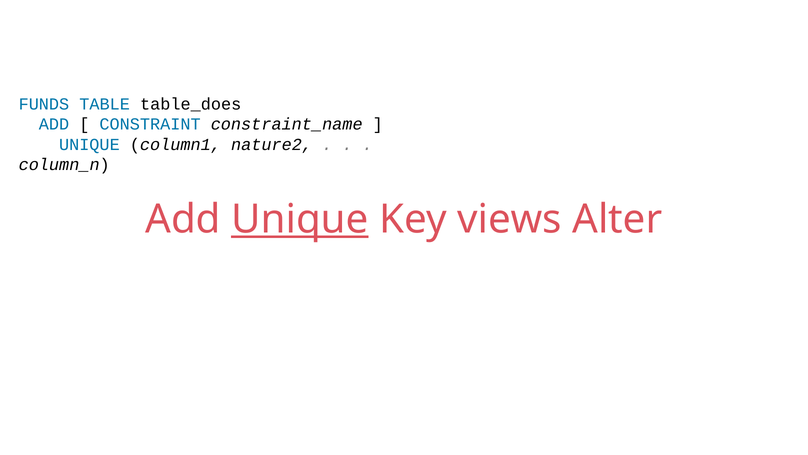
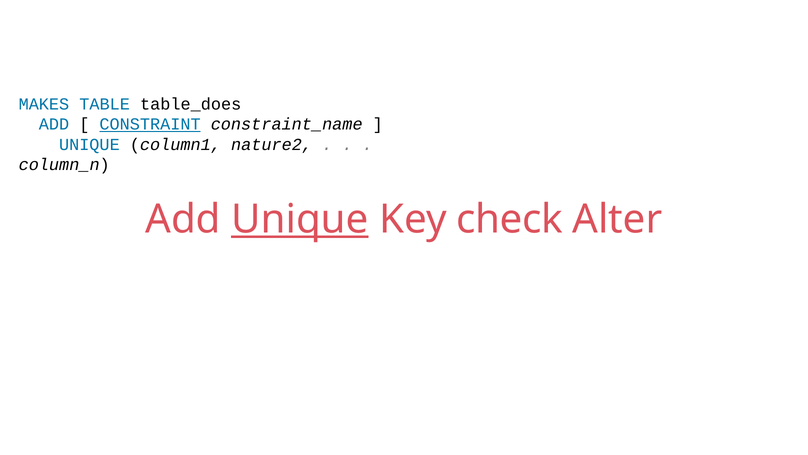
FUNDS: FUNDS -> MAKES (44, 104)
CONSTRAINT underline: none -> present (150, 124)
views: views -> check (510, 219)
